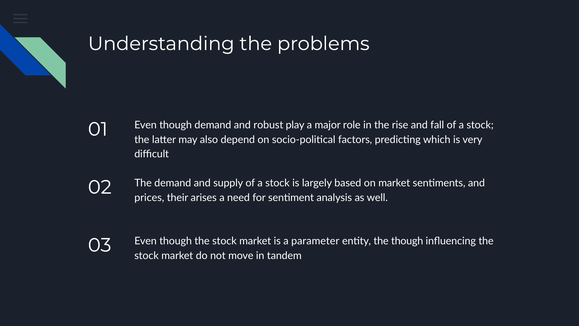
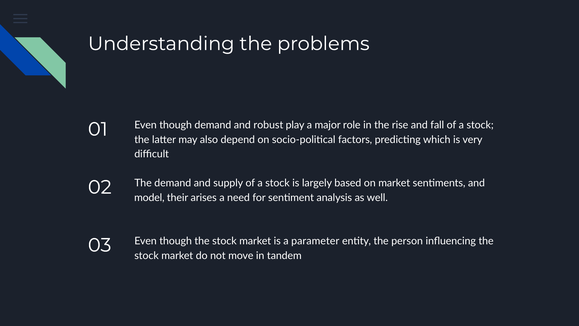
prices: prices -> model (149, 197)
the though: though -> person (407, 241)
